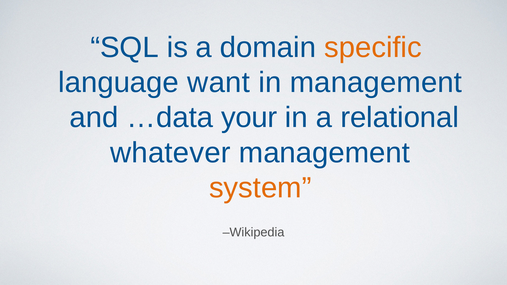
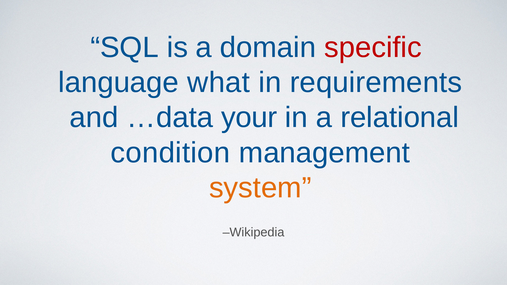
specific colour: orange -> red (373, 47)
want: want -> what (219, 83)
in management: management -> requirements (376, 83)
whatever: whatever -> condition (170, 153)
